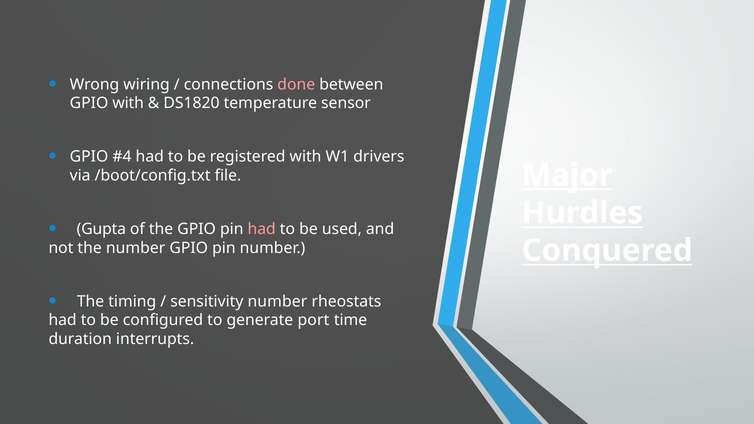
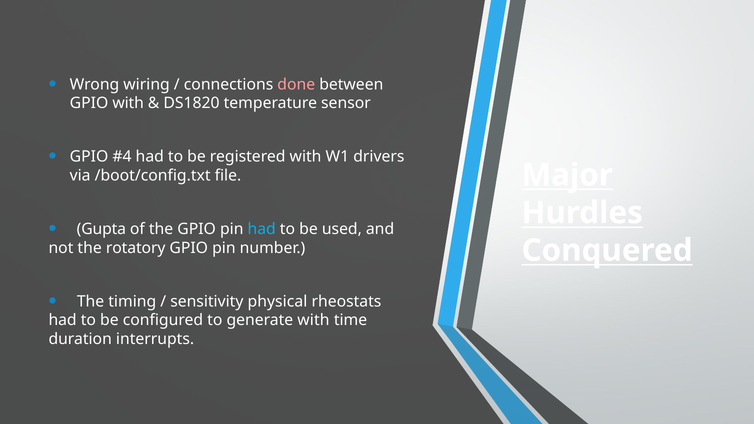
had colour: pink -> light blue (262, 229)
the number: number -> rotatory (136, 248)
sensitivity number: number -> physical (277, 301)
generate port: port -> with (313, 320)
